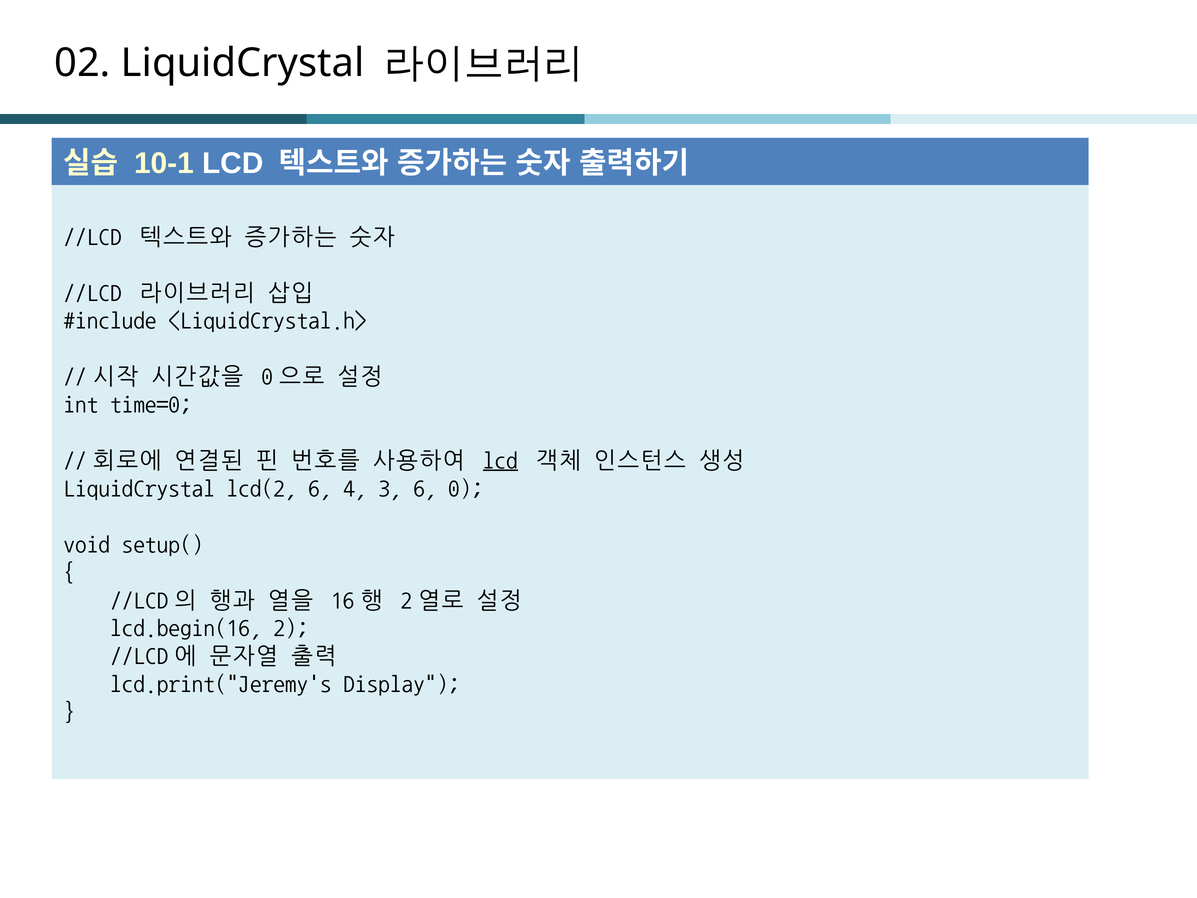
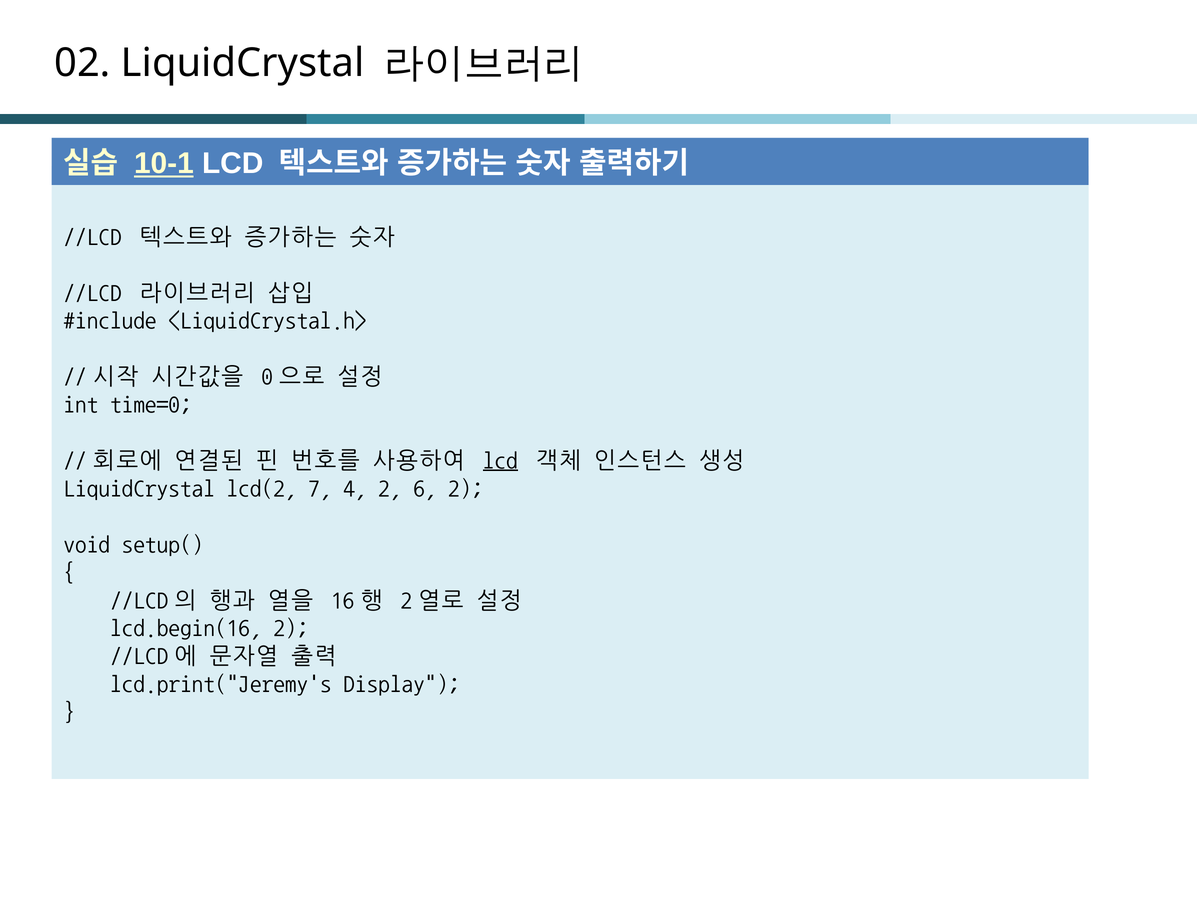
10-1 underline: none -> present (164, 163)
lcd(2 6: 6 -> 7 (320, 488)
4 3: 3 -> 2 (390, 488)
6 0: 0 -> 2 (466, 488)
